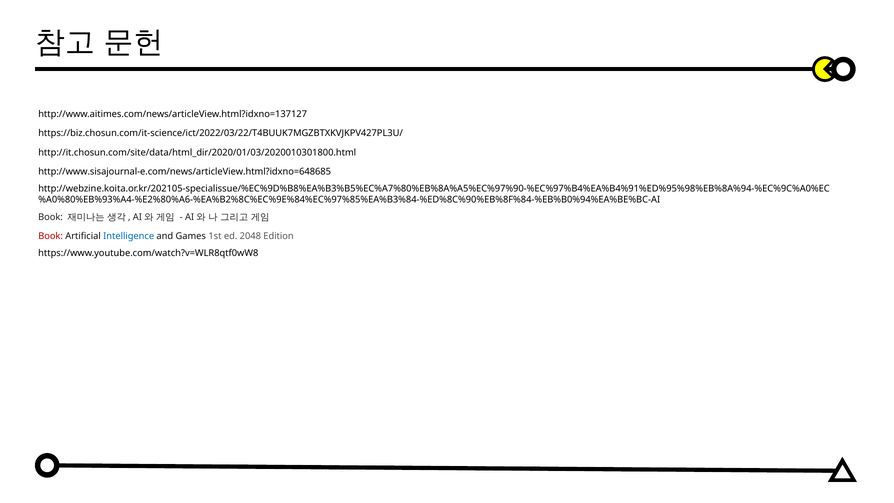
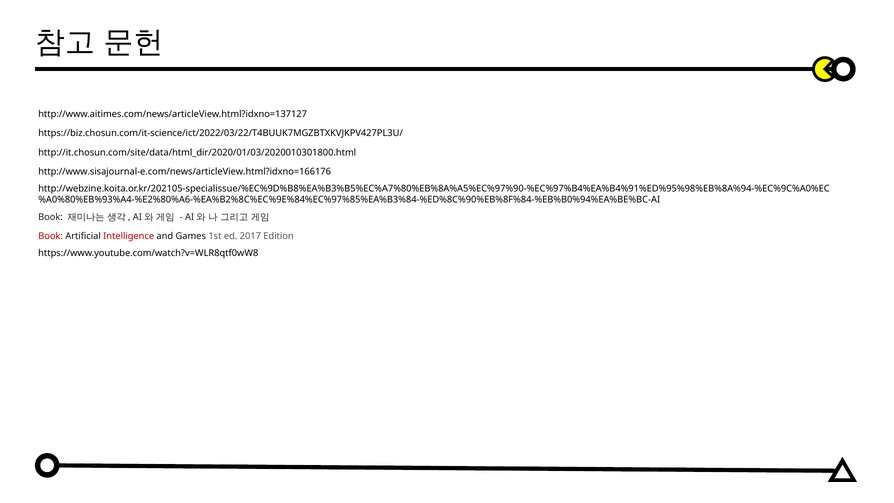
http://www.sisajournal-e.com/news/articleView.html?idxno=648685: http://www.sisajournal-e.com/news/articleView.html?idxno=648685 -> http://www.sisajournal-e.com/news/articleView.html?idxno=166176 (185, 171)
Intelligence colour: blue -> red (129, 236)
2048: 2048 -> 2017 (250, 236)
